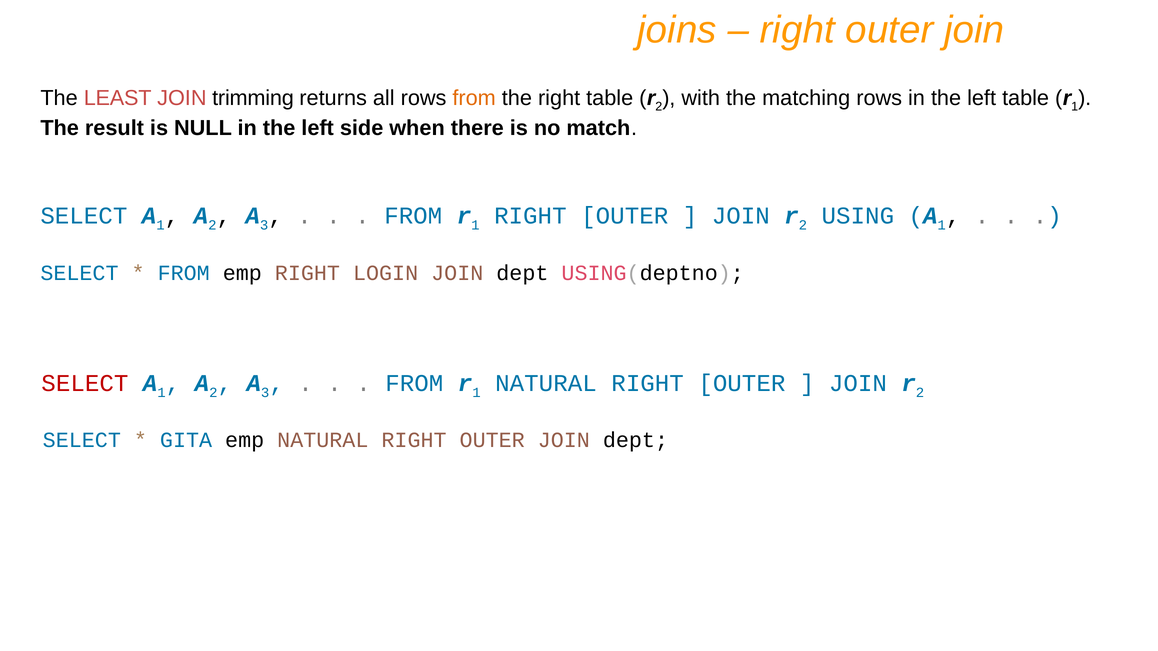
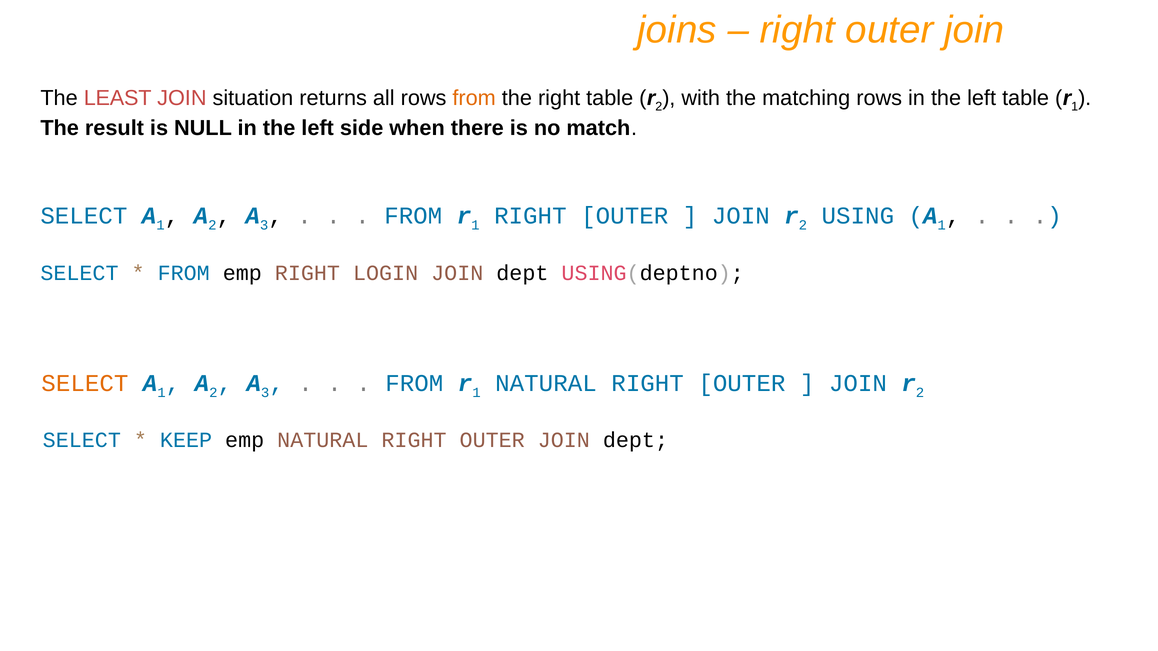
trimming: trimming -> situation (253, 98)
SELECT colour: red -> orange (85, 383)
GITA: GITA -> KEEP (186, 440)
